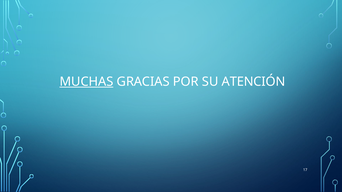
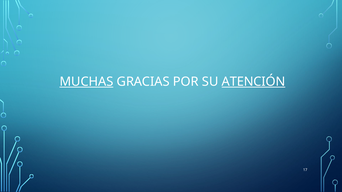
ATENCIÓN underline: none -> present (254, 82)
